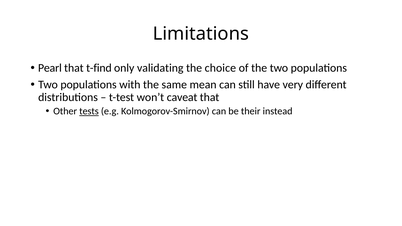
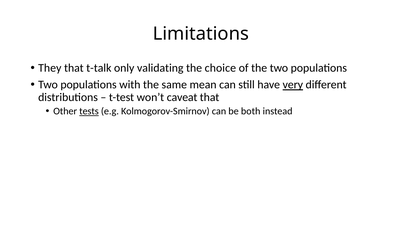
Pearl: Pearl -> They (50, 68)
t-find: t-find -> t-talk (99, 68)
very underline: none -> present (293, 85)
their: their -> both (251, 111)
